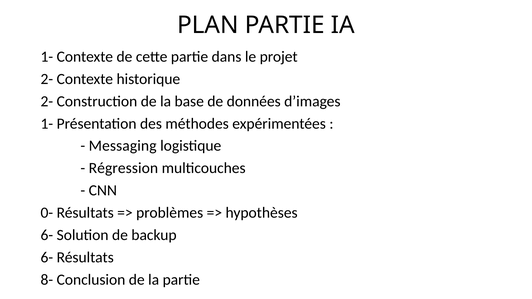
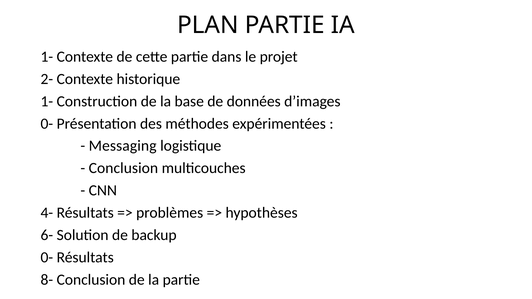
2-: 2- -> 1- (47, 101)
1-: 1- -> 0- (47, 124)
Régression: Régression -> Conclusion (123, 168)
0-: 0- -> 4- (47, 213)
6-: 6- -> 0- (47, 258)
